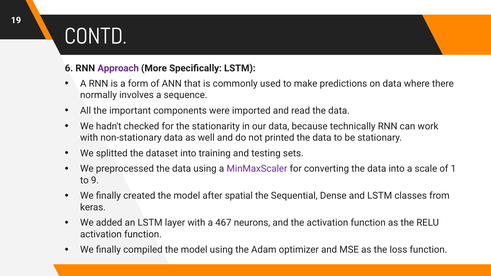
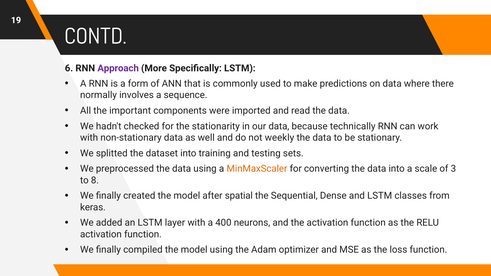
printed: printed -> weekly (279, 138)
MinMaxScaler colour: purple -> orange (257, 169)
1: 1 -> 3 (453, 169)
9: 9 -> 8 (95, 180)
467: 467 -> 400 (223, 223)
